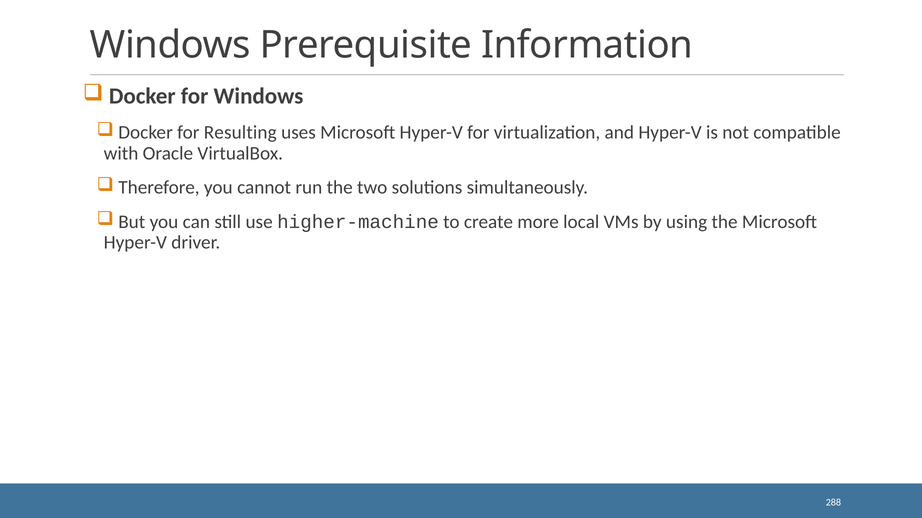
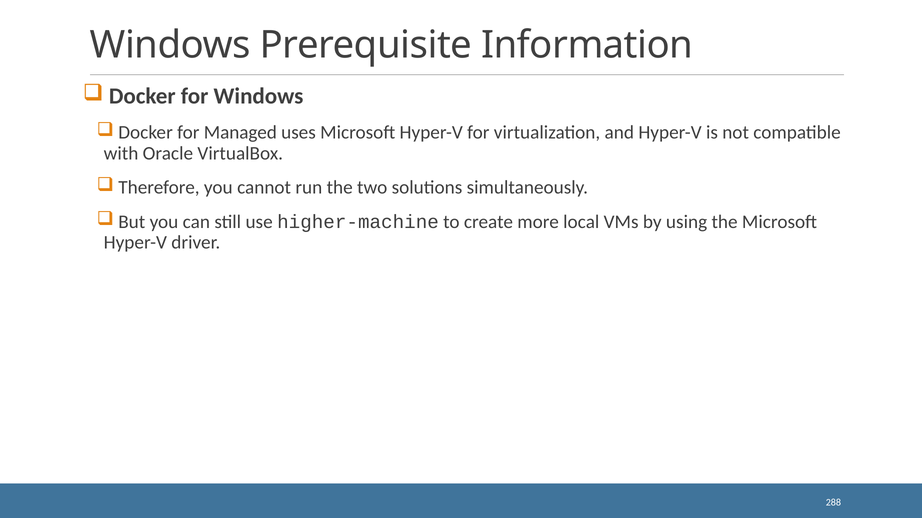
Resulting: Resulting -> Managed (240, 133)
